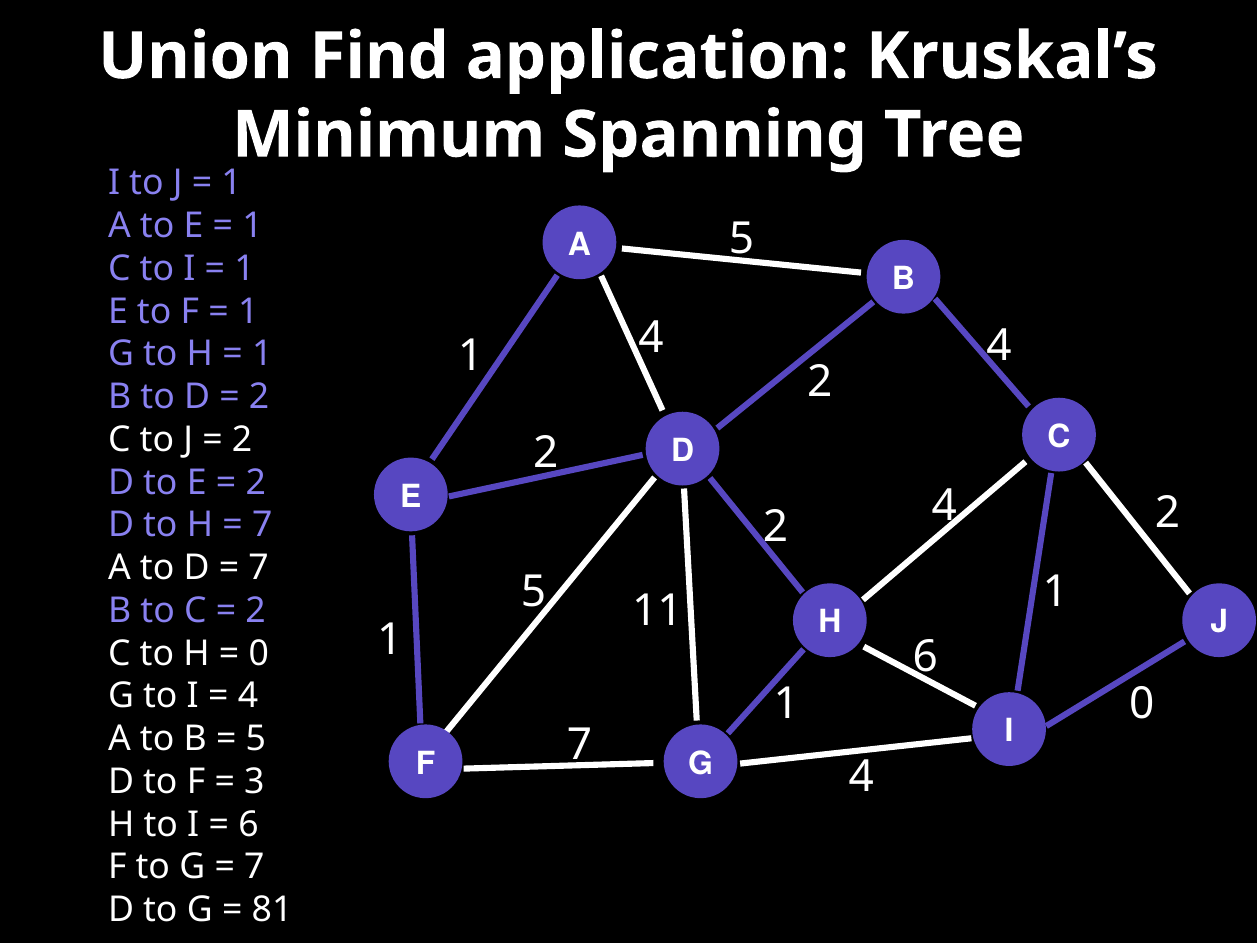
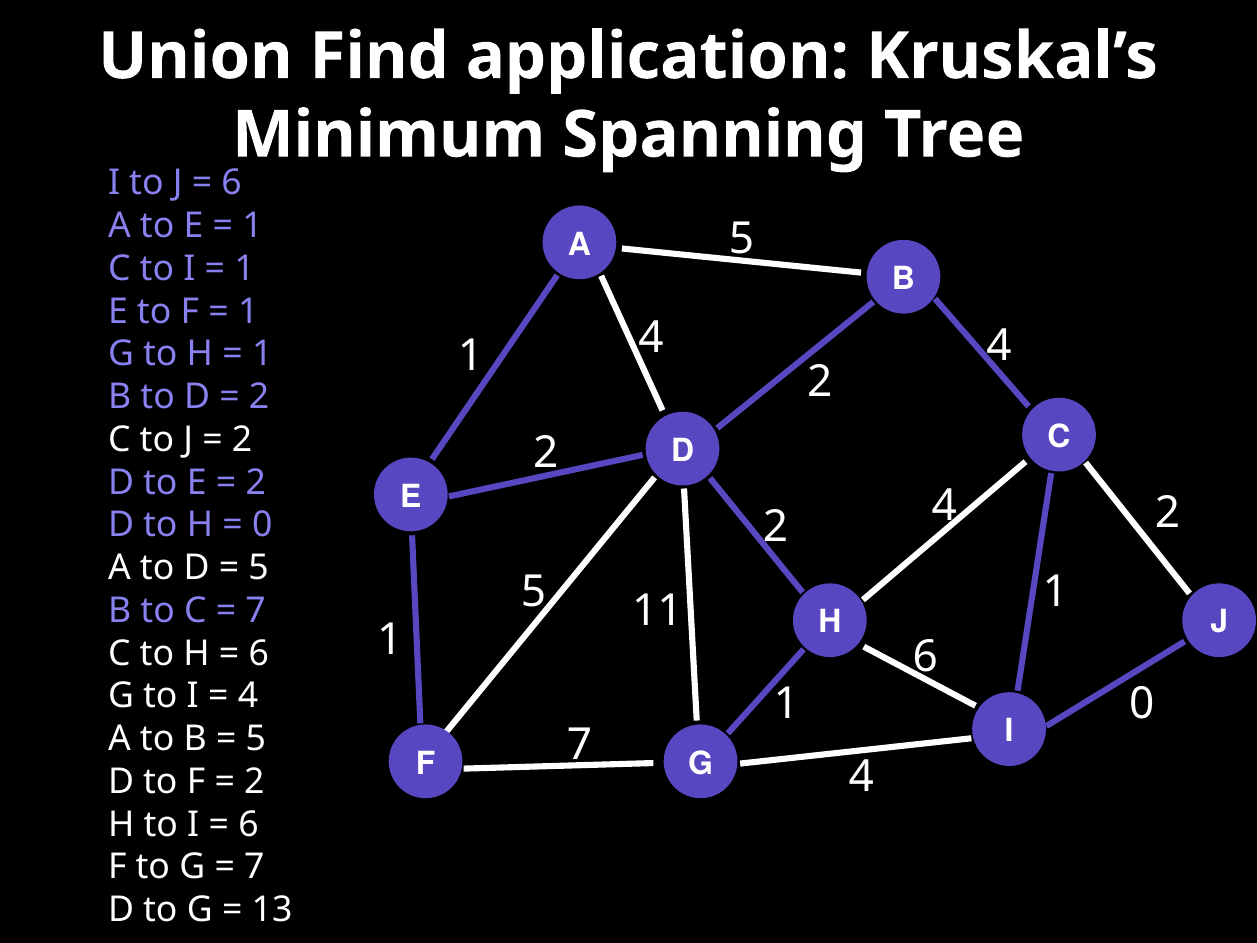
1: 1 -> 6 (232, 183)
7: 7 -> 0 (262, 525)
7: 7 -> 5 (259, 568)
2: 2 -> 7 (256, 610)
0: 0 -> 6 (259, 653)
3: 3 -> 2 (254, 781)
81: 81 -> 13 (272, 909)
